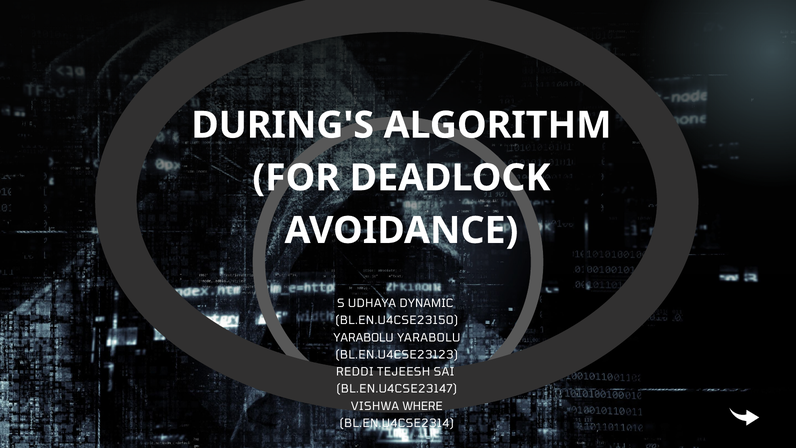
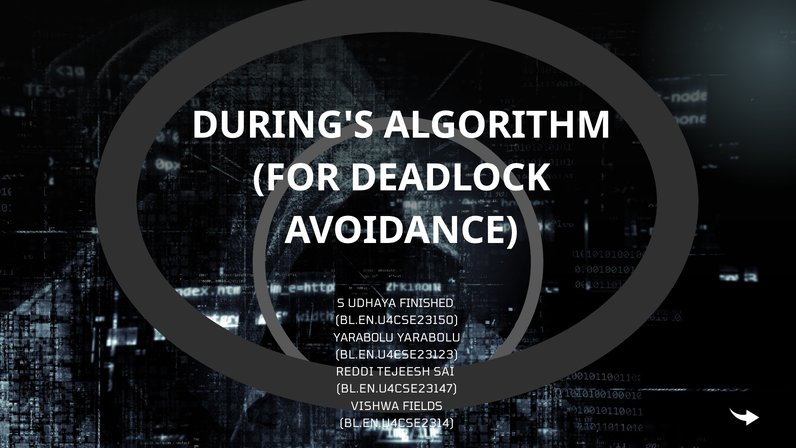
DYNAMIC: DYNAMIC -> FINISHED (427, 303)
WHERE: WHERE -> FIELDS (423, 406)
